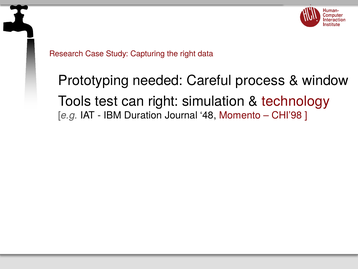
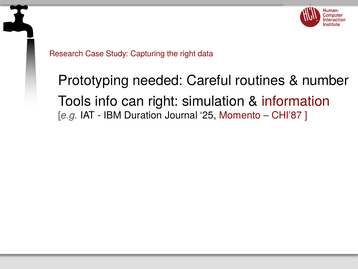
process: process -> routines (260, 80)
window: window -> number (325, 80)
test: test -> info (106, 101)
technology: technology -> information (296, 101)
48: 48 -> 25 (208, 115)
CHI’98: CHI’98 -> CHI’87 (287, 115)
